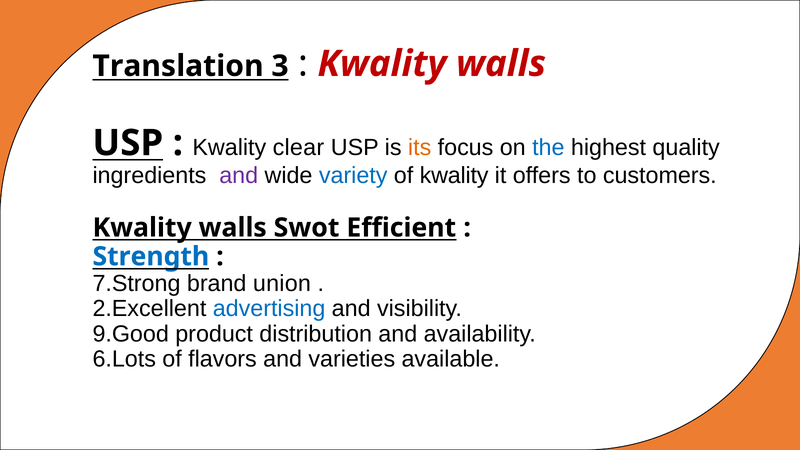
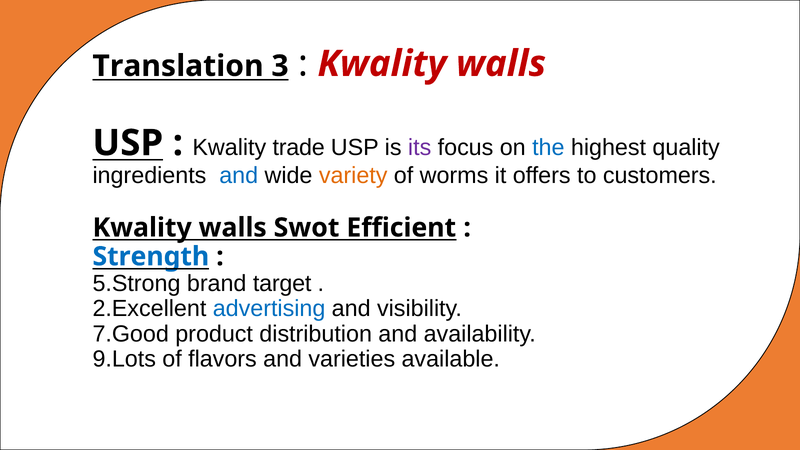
clear: clear -> trade (299, 147)
its colour: orange -> purple (420, 147)
and colour: purple -> blue (239, 176)
variety colour: blue -> orange (353, 176)
of kwality: kwality -> worms (454, 176)
7.Strong: 7.Strong -> 5.Strong (137, 284)
union: union -> target (282, 284)
9.Good: 9.Good -> 7.Good (131, 334)
6.Lots: 6.Lots -> 9.Lots (124, 359)
